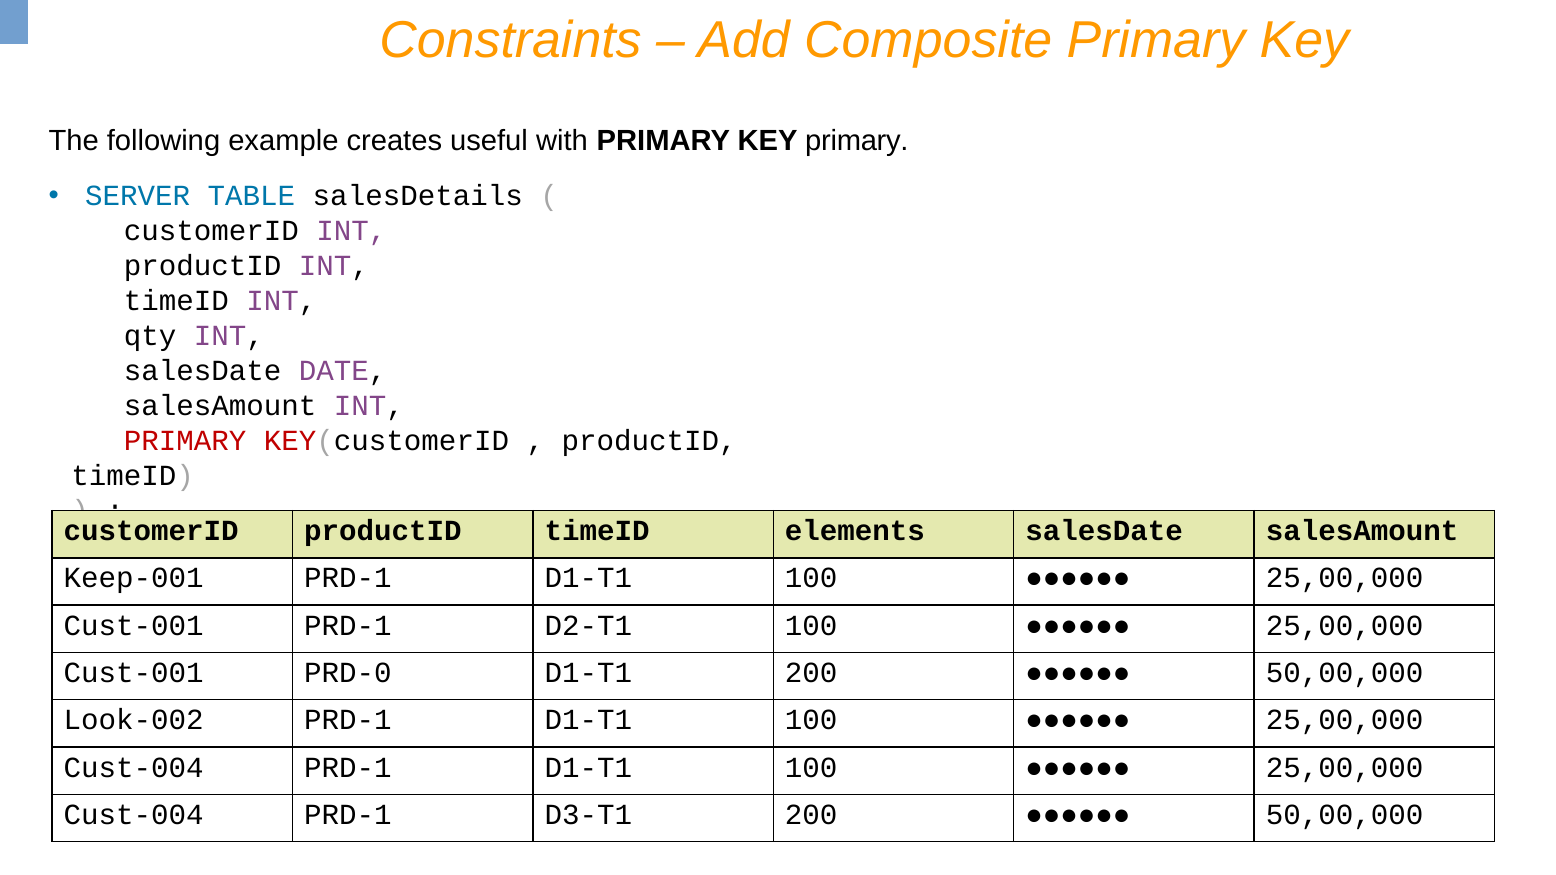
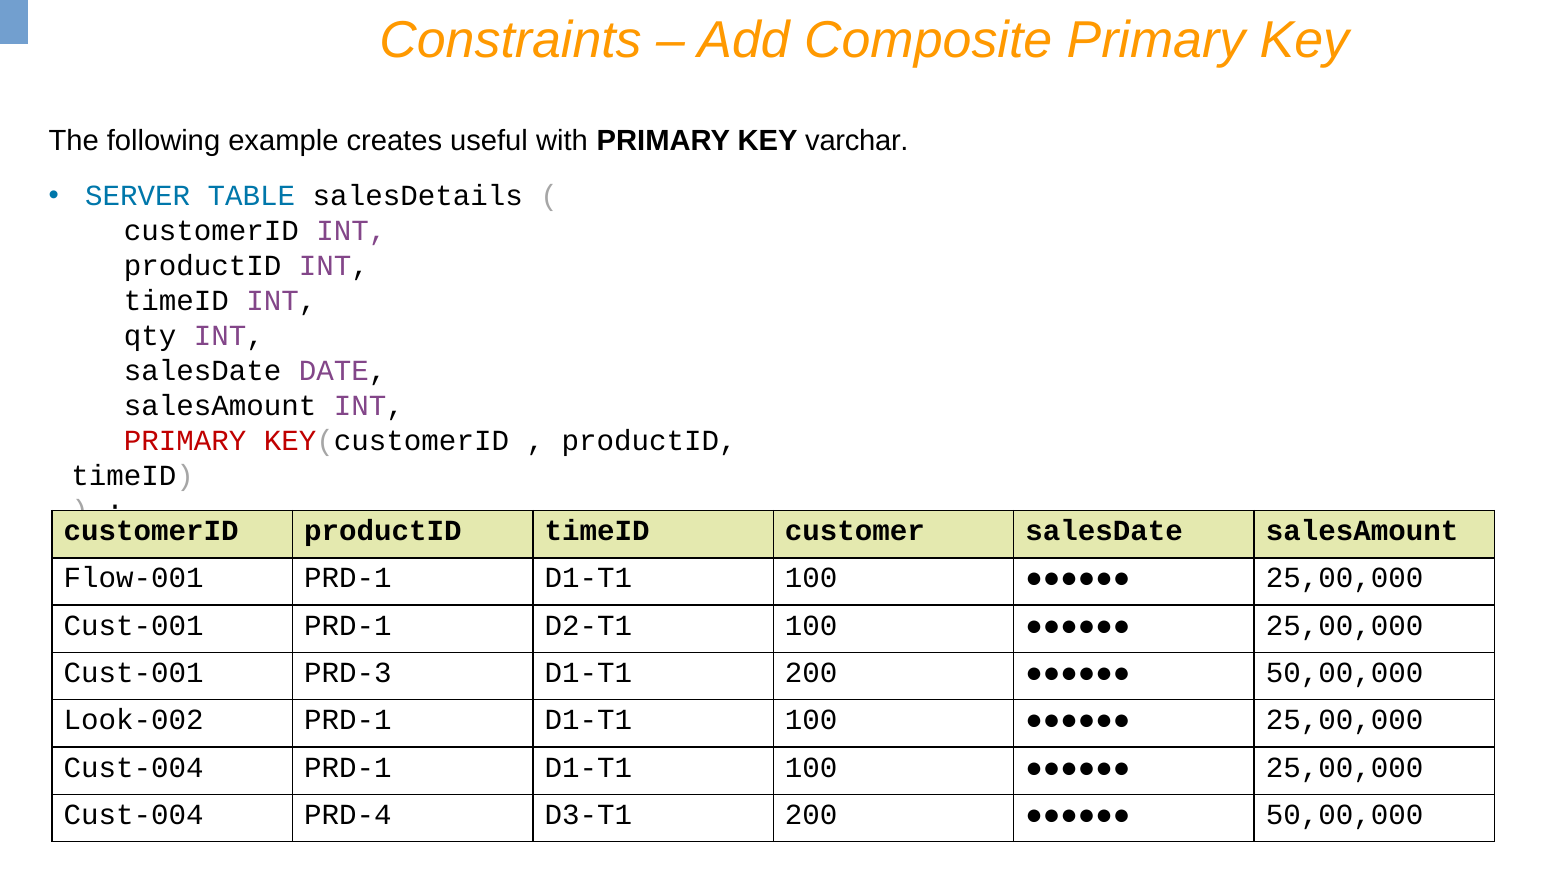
KEY primary: primary -> varchar (857, 141)
elements: elements -> customer (855, 531)
Keep-001: Keep-001 -> Flow-001 (134, 579)
PRD-0: PRD-0 -> PRD-3 (348, 673)
PRD-1: PRD-1 -> PRD-4 (348, 815)
